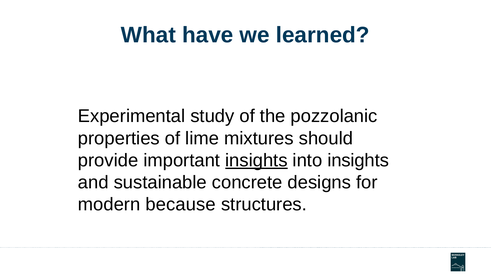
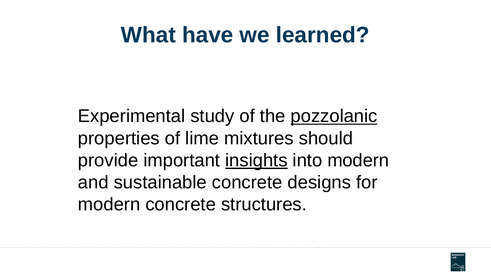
pozzolanic underline: none -> present (334, 116)
into insights: insights -> modern (358, 160)
modern because: because -> concrete (181, 205)
